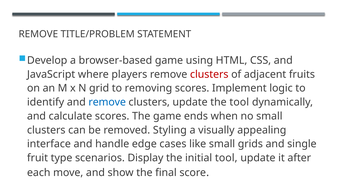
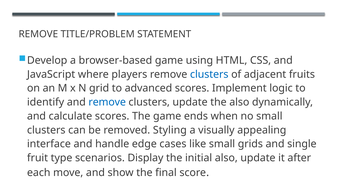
clusters colour: red -> blue (209, 74)
removing: removing -> advanced (148, 88)
the tool: tool -> also (239, 102)
initial tool: tool -> also (226, 158)
